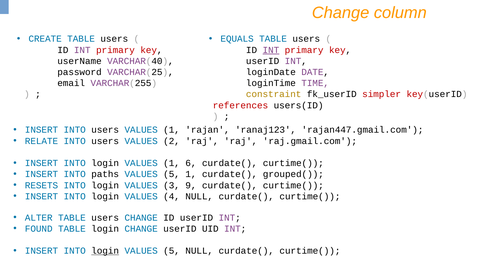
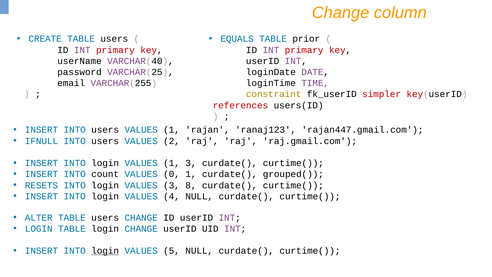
users: users -> prior (306, 39)
INT underline: present -> none (271, 50)
RELATE: RELATE -> IFNULL (41, 141)
1 6: 6 -> 3 (191, 163)
paths: paths -> count (105, 174)
5: 5 -> 0 (172, 174)
9: 9 -> 8 (191, 185)
FOUND: FOUND -> LOGIN (39, 229)
